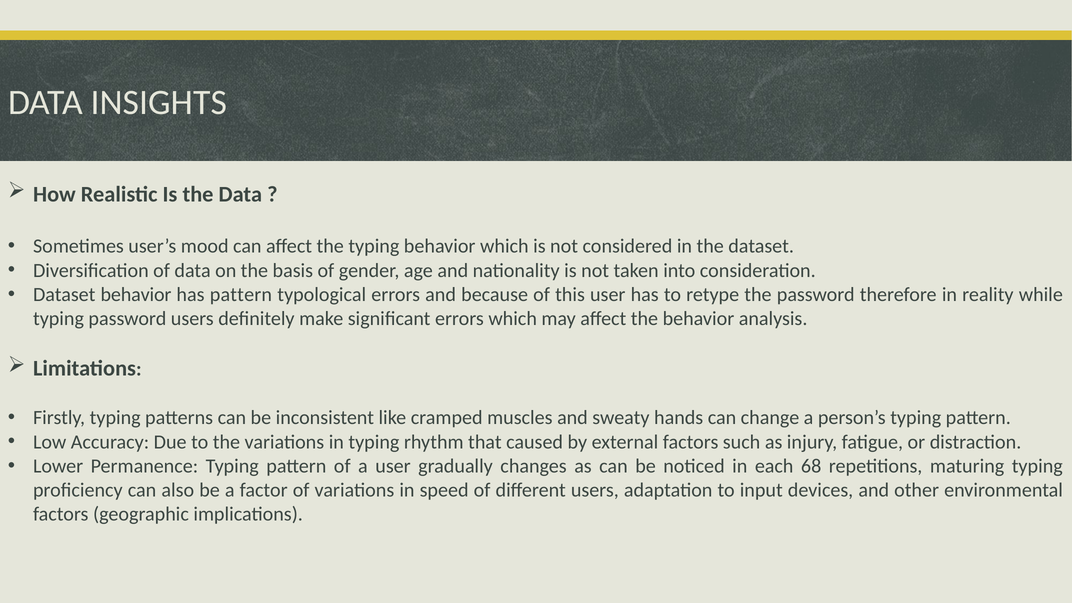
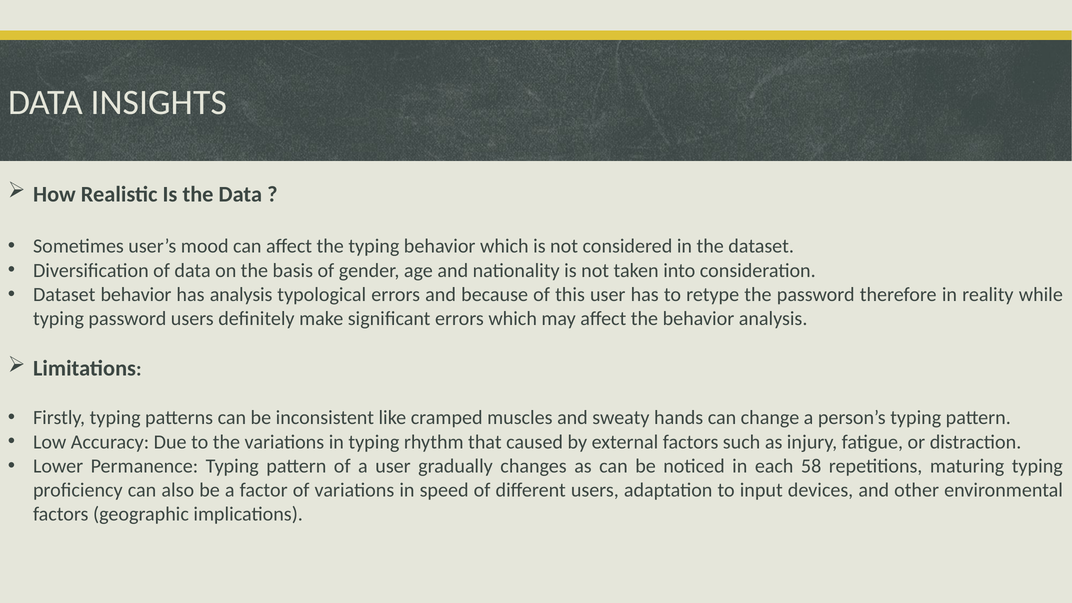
has pattern: pattern -> analysis (241, 294)
68: 68 -> 58 (811, 466)
